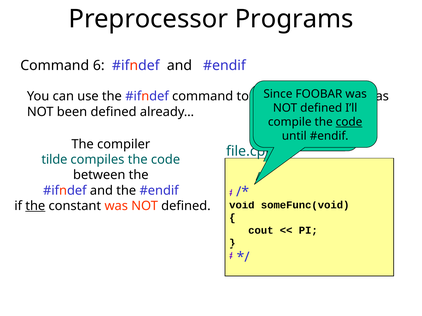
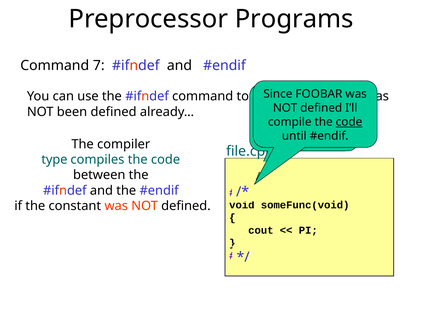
6: 6 -> 7 (99, 66)
tilde: tilde -> type (54, 160)
the underline: present -> none (35, 206)
